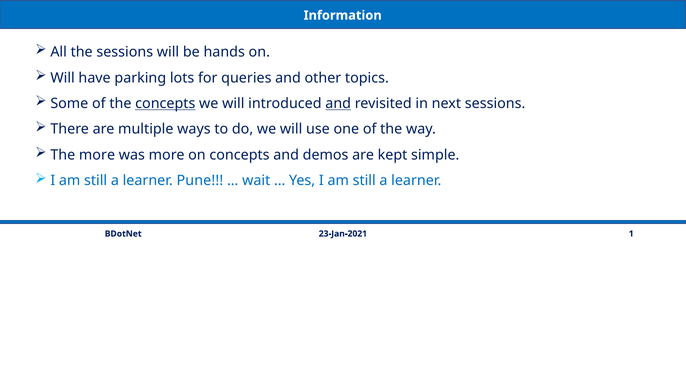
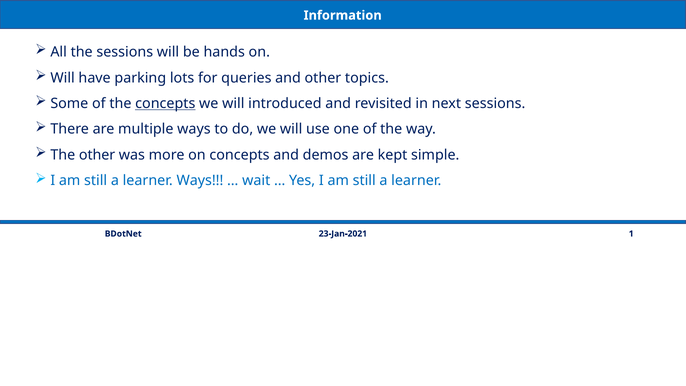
and underline: present -> none (338, 104)
The more: more -> other (97, 155)
learner Pune: Pune -> Ways (200, 181)
